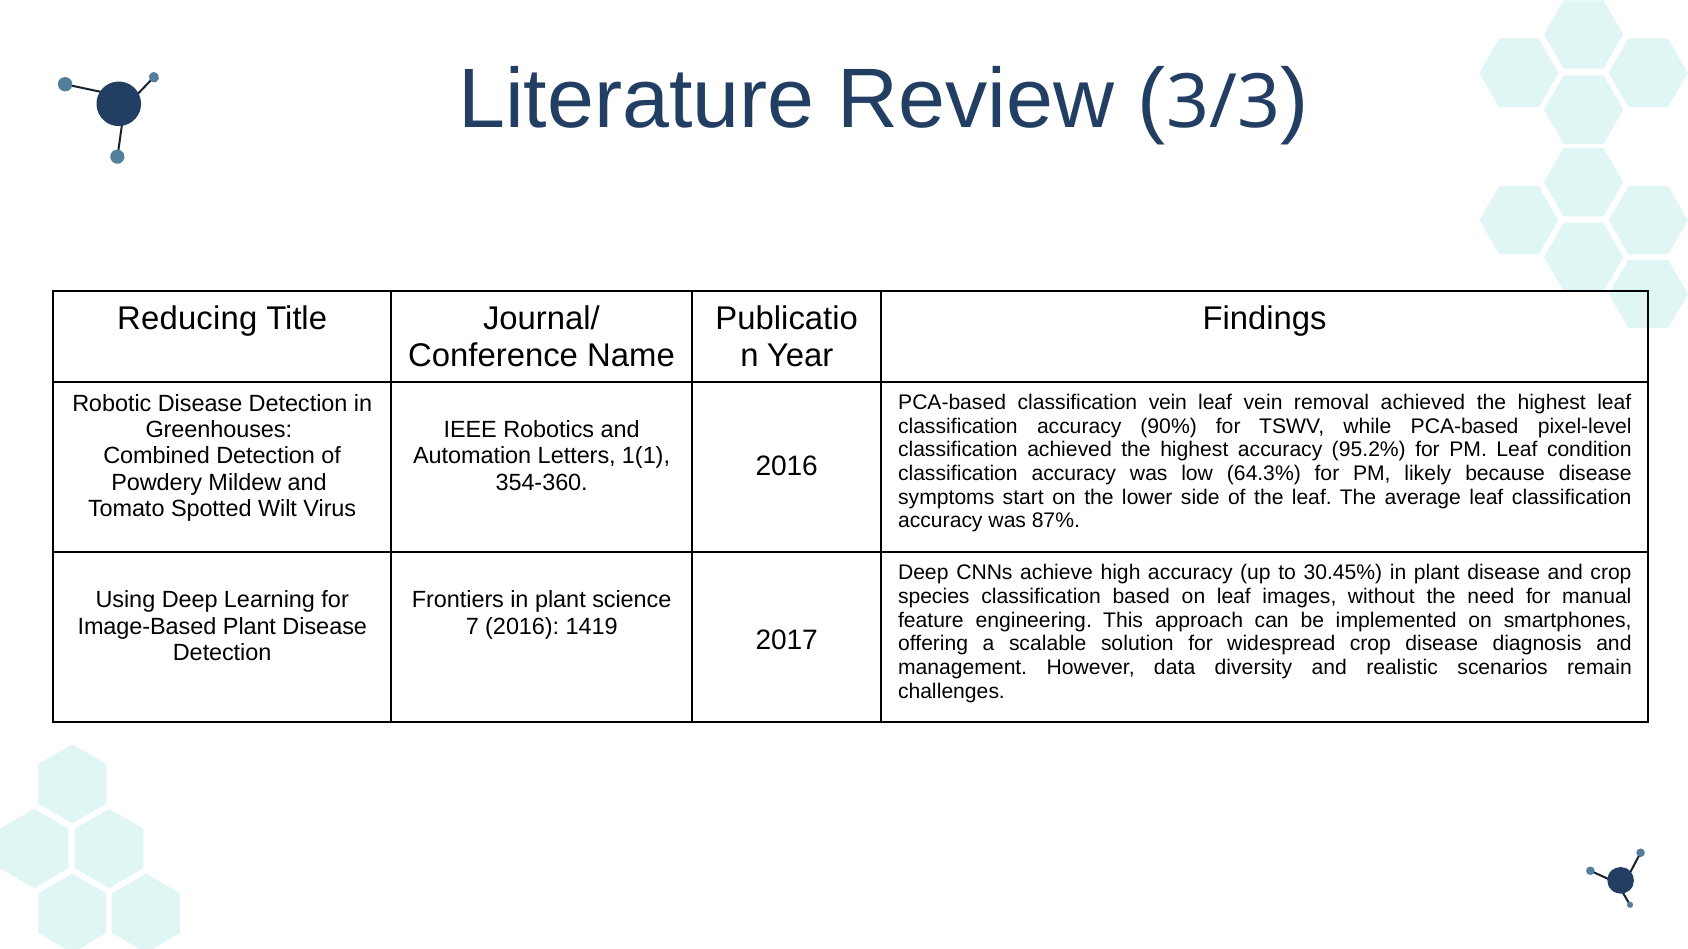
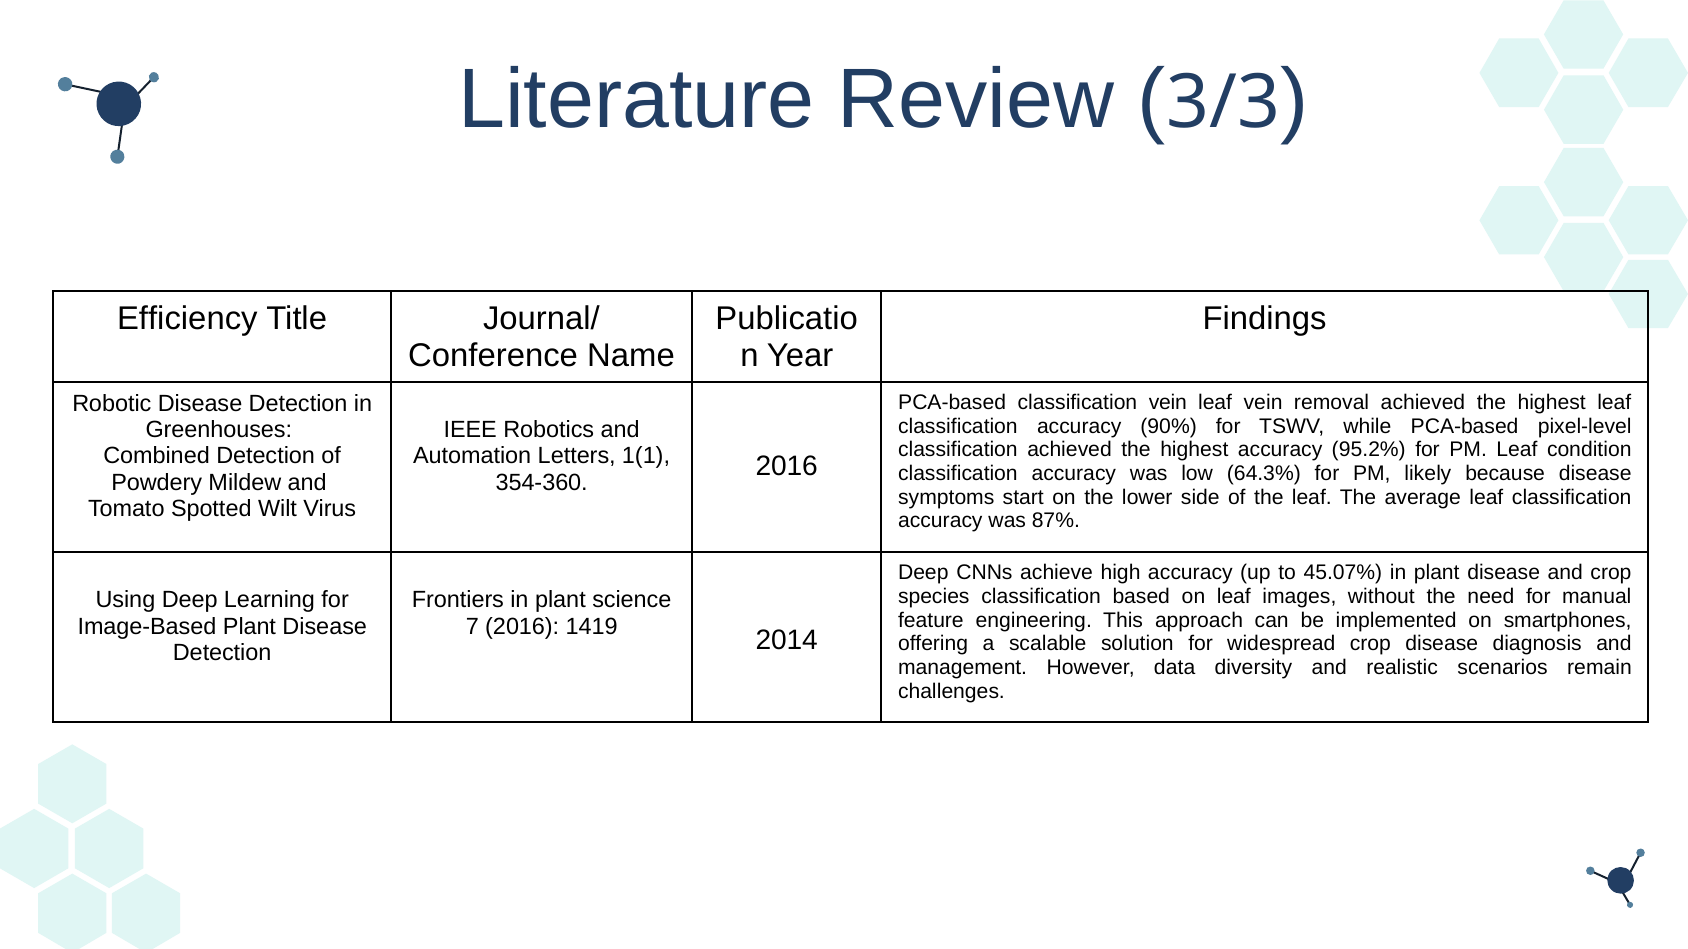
Reducing: Reducing -> Efficiency (187, 319)
30.45%: 30.45% -> 45.07% (1343, 573)
2017: 2017 -> 2014 (787, 640)
